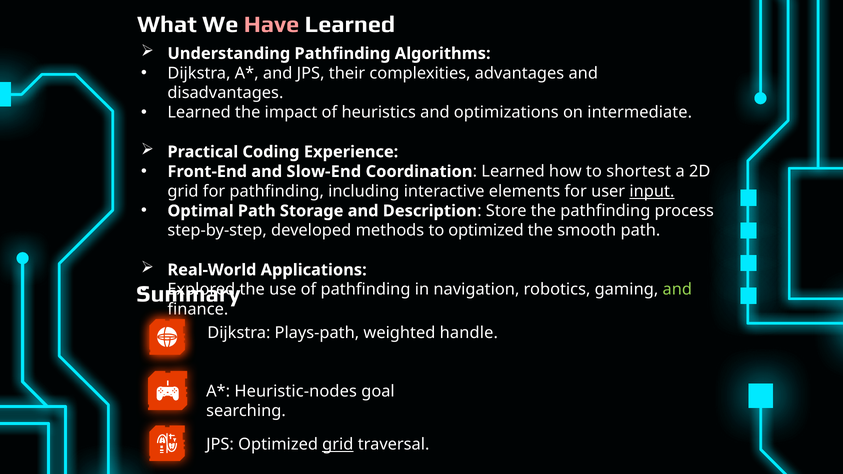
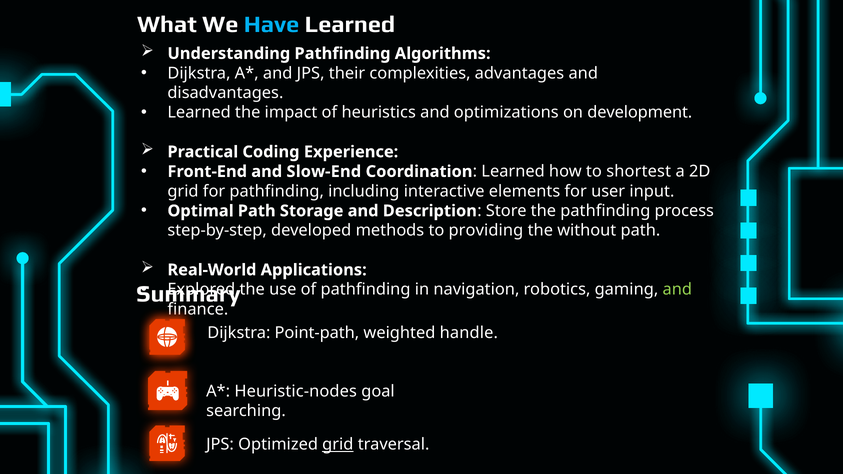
Have colour: pink -> light blue (272, 25)
intermediate: intermediate -> development (640, 113)
input underline: present -> none (652, 191)
to optimized: optimized -> providing (486, 231)
smooth: smooth -> without (587, 231)
Plays-path: Plays-path -> Point-path (317, 333)
